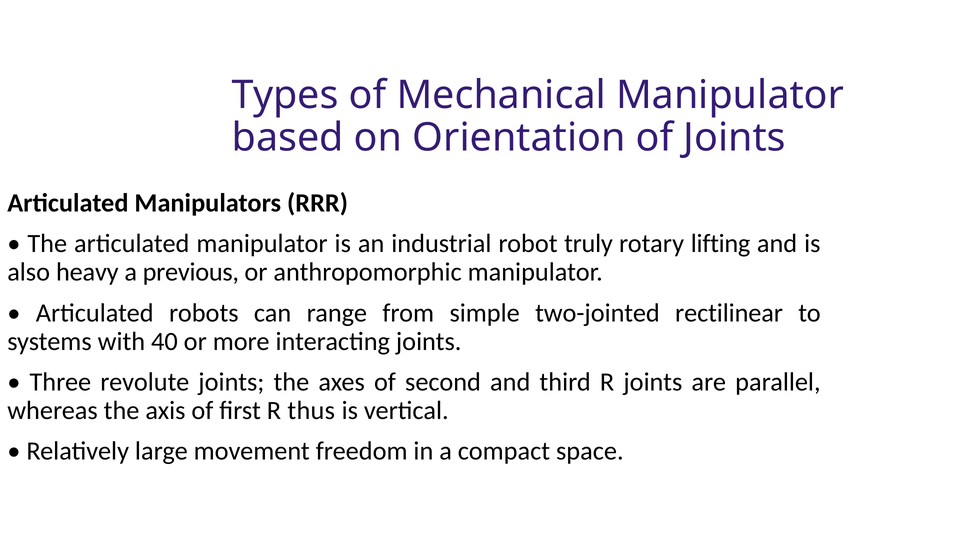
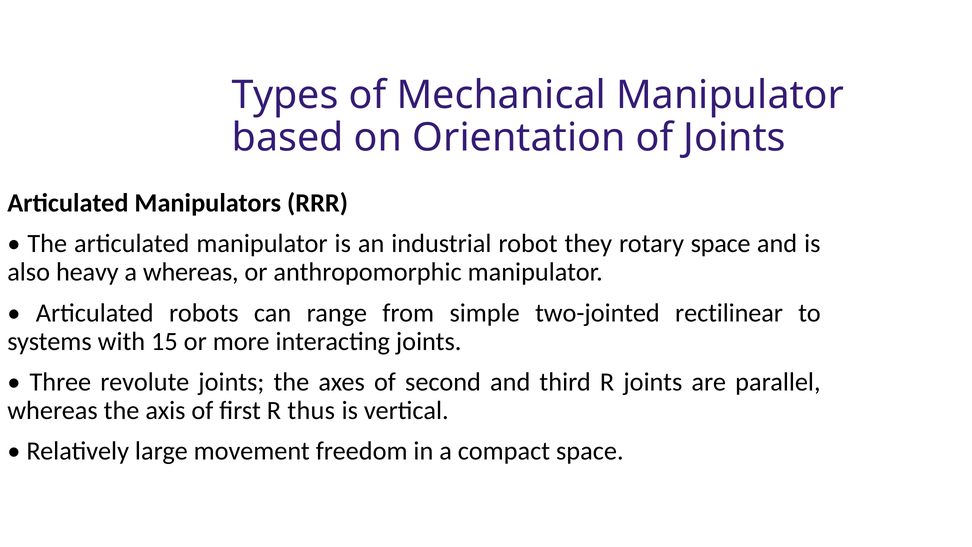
truly: truly -> they (588, 244)
rotary lifting: lifting -> space (721, 244)
a previous: previous -> whereas (191, 272)
40: 40 -> 15 (164, 341)
